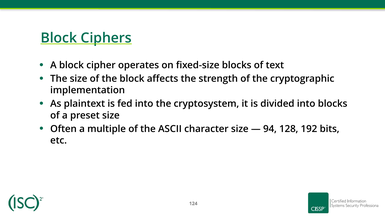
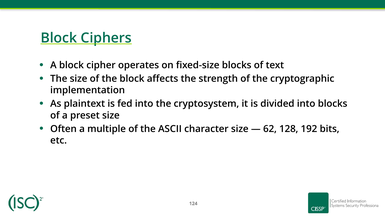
94: 94 -> 62 (270, 129)
